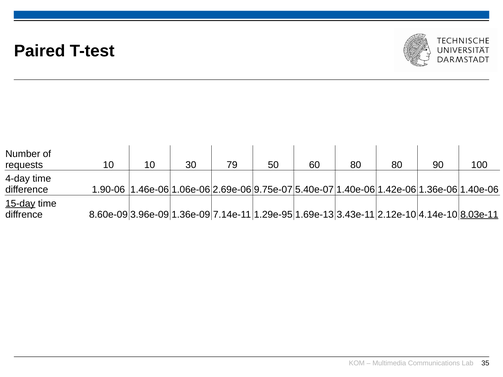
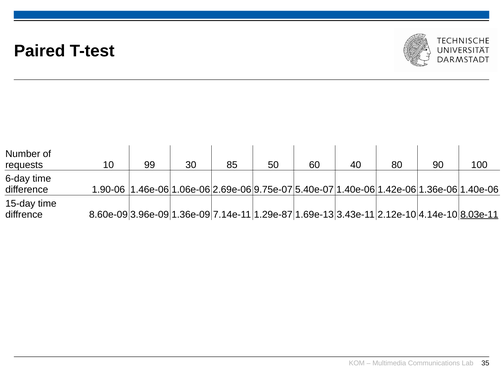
10 10: 10 -> 99 (150, 165)
79: 79 -> 85 (232, 165)
60 80: 80 -> 40 (356, 165)
4-day: 4-day -> 6-day (18, 179)
15-day underline: present -> none (20, 204)
1.29e-95: 1.29e-95 -> 1.29e-87 (273, 215)
